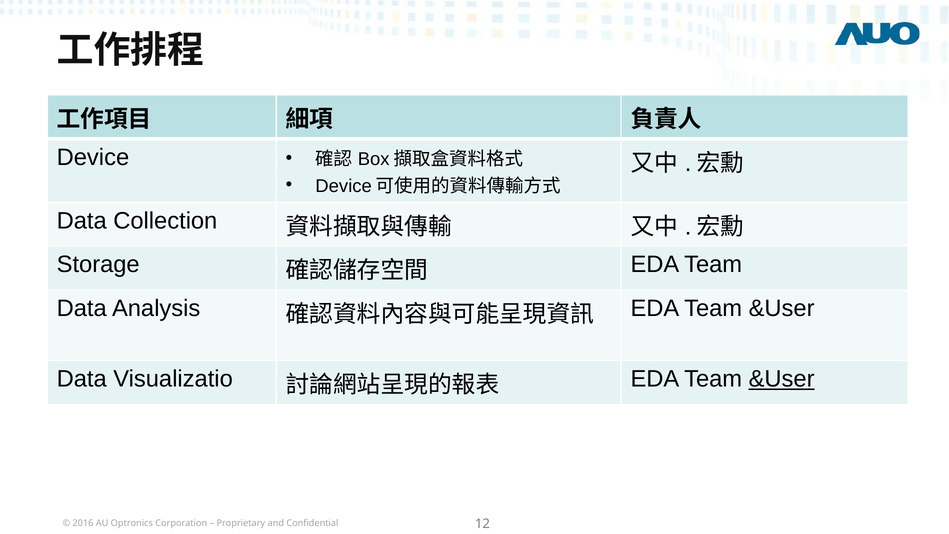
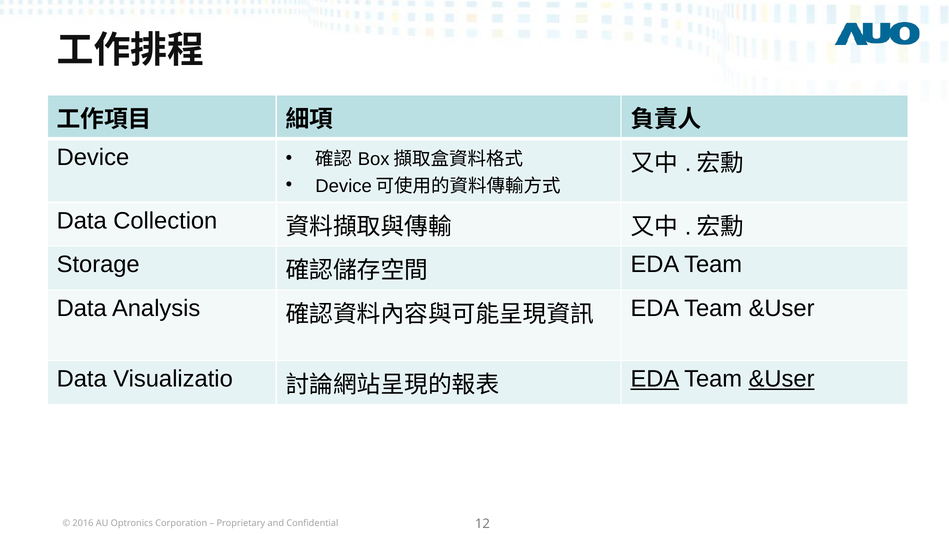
EDA underline: none -> present (655, 379)
